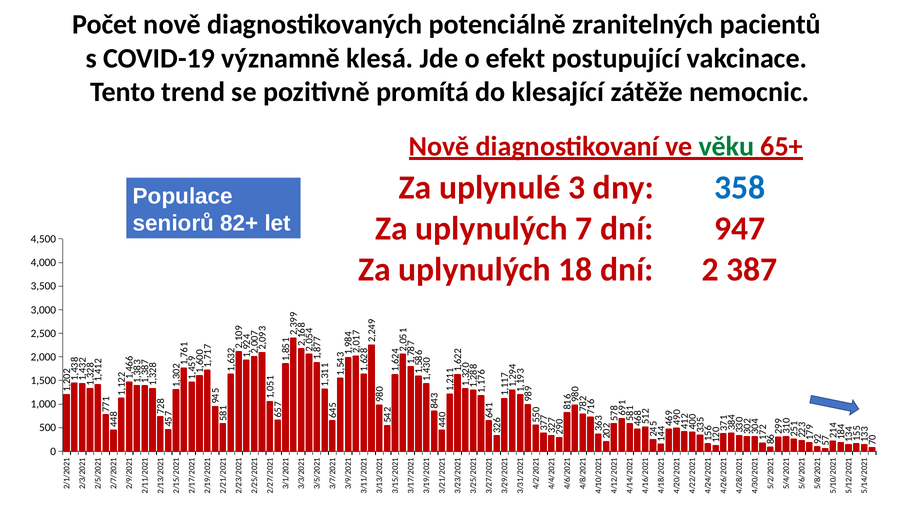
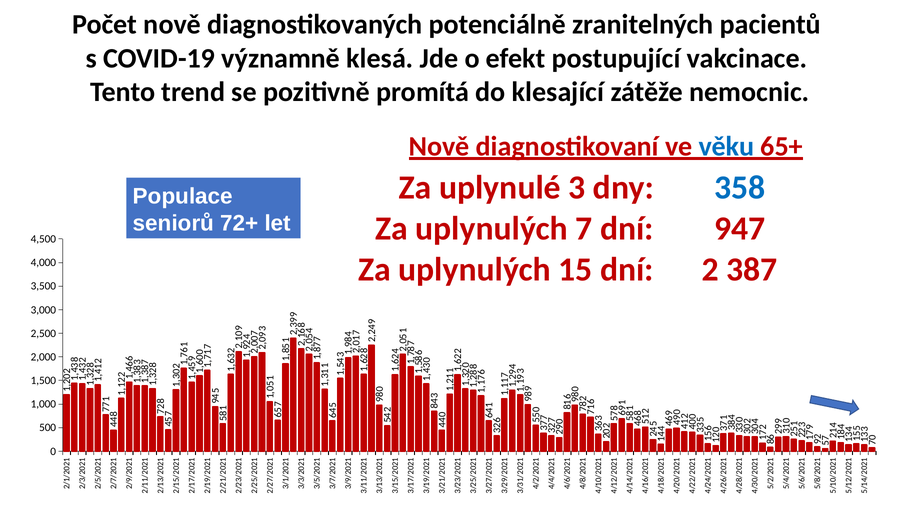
věku colour: green -> blue (726, 146)
82+: 82+ -> 72+ (239, 223)
18: 18 -> 15 (575, 270)
